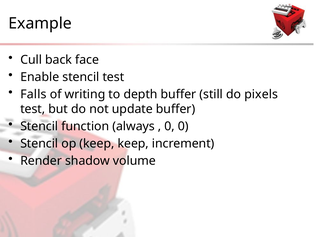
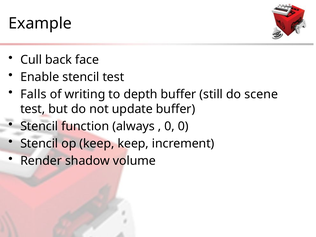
pixels: pixels -> scene (261, 94)
